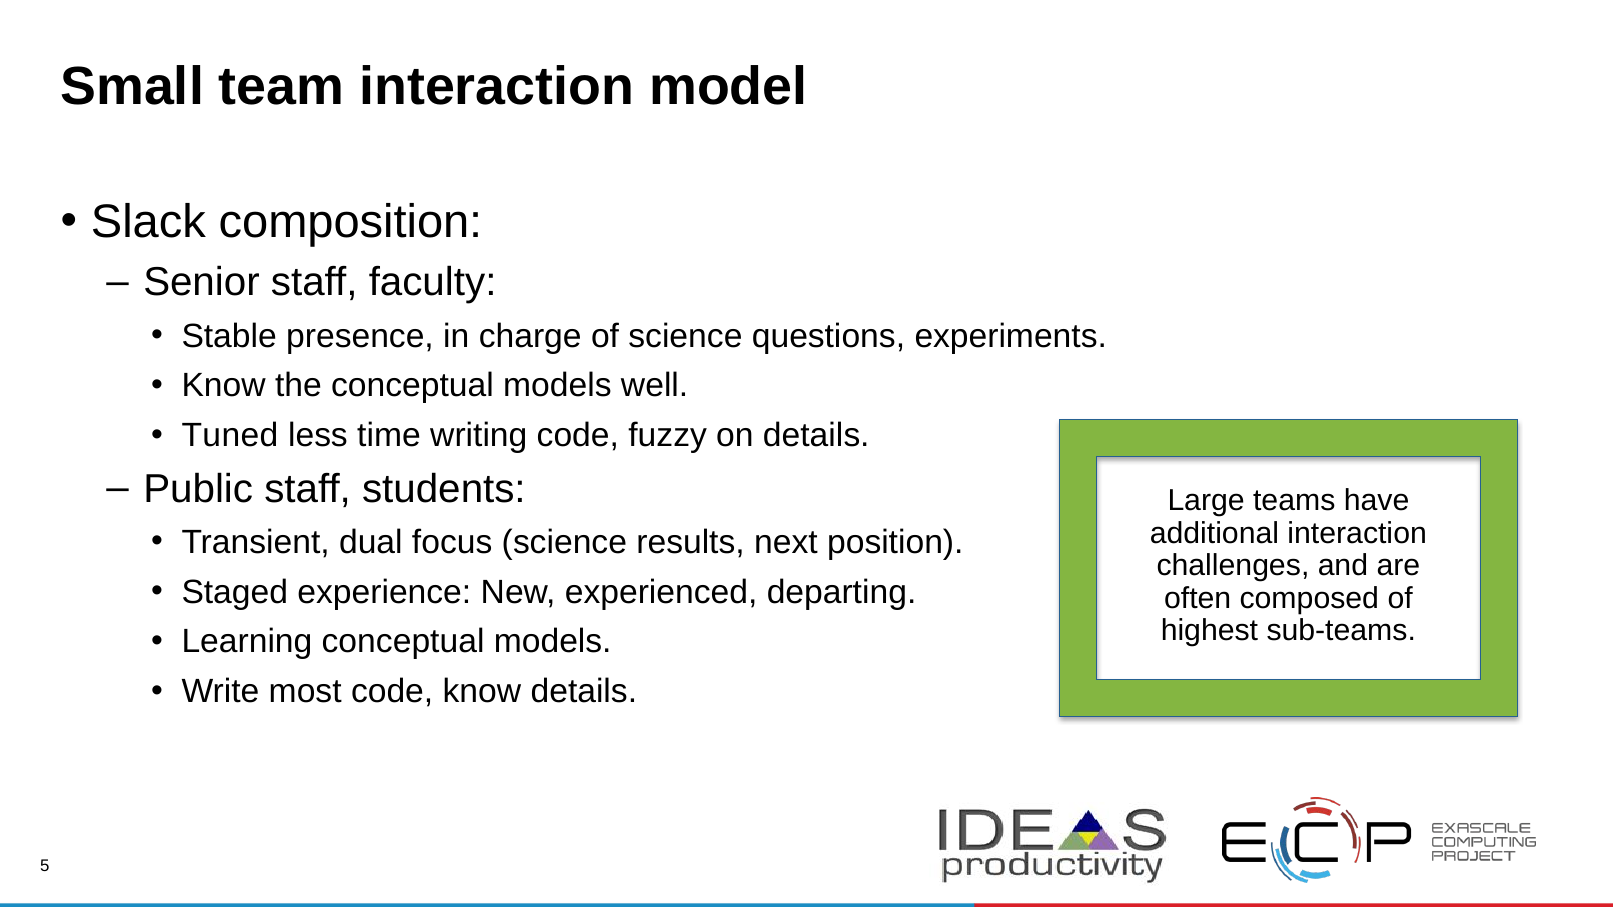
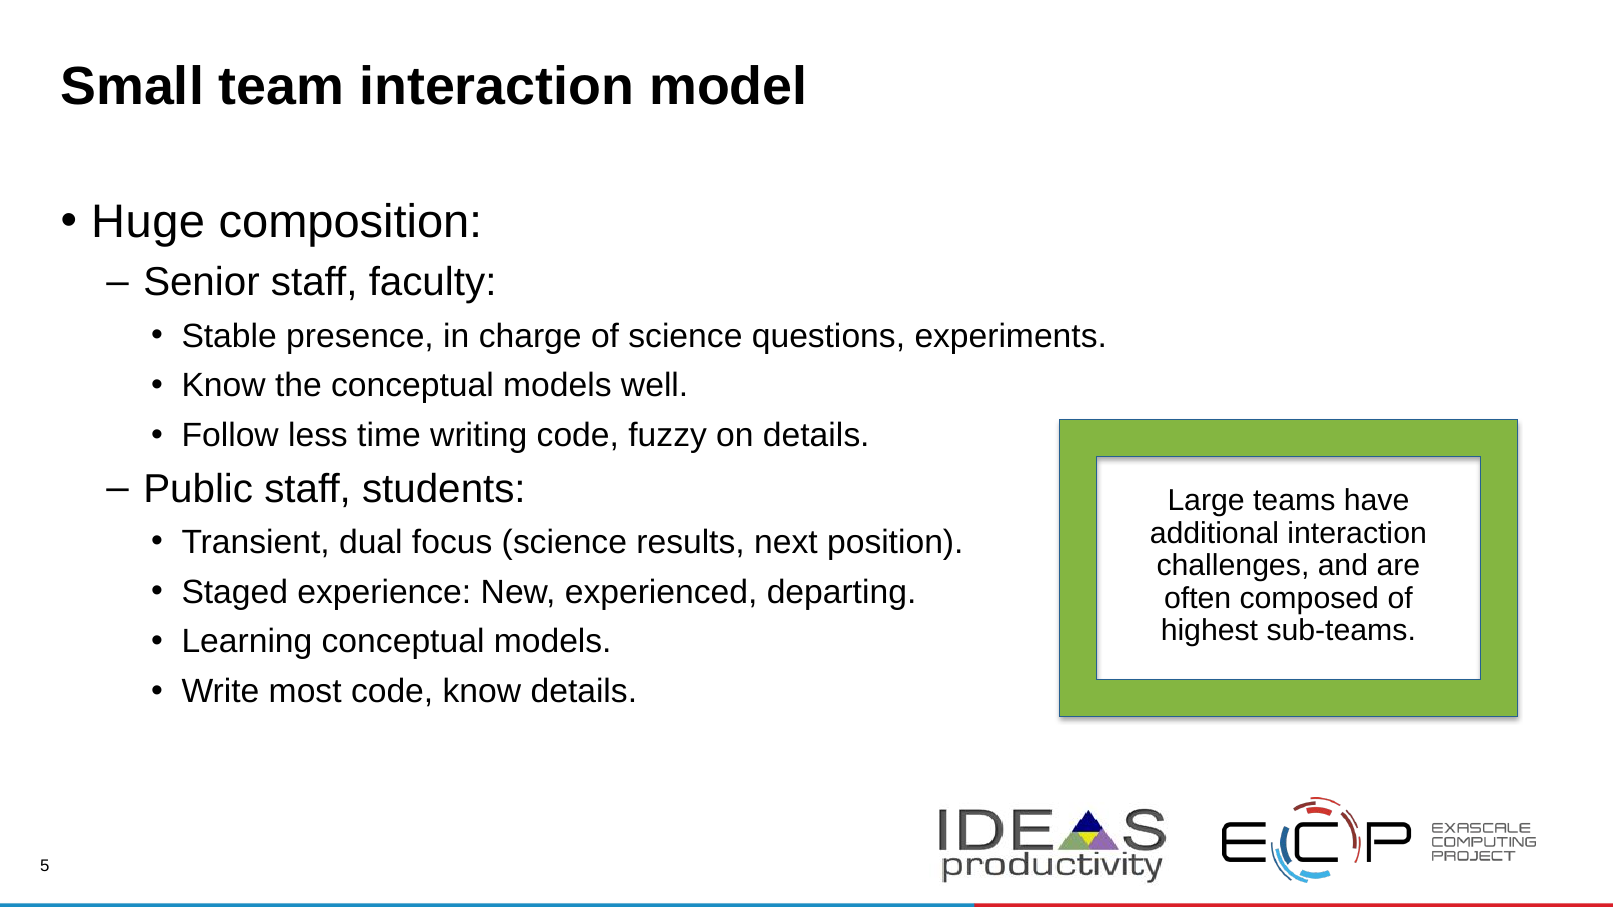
Slack: Slack -> Huge (148, 222)
Tuned: Tuned -> Follow (230, 436)
